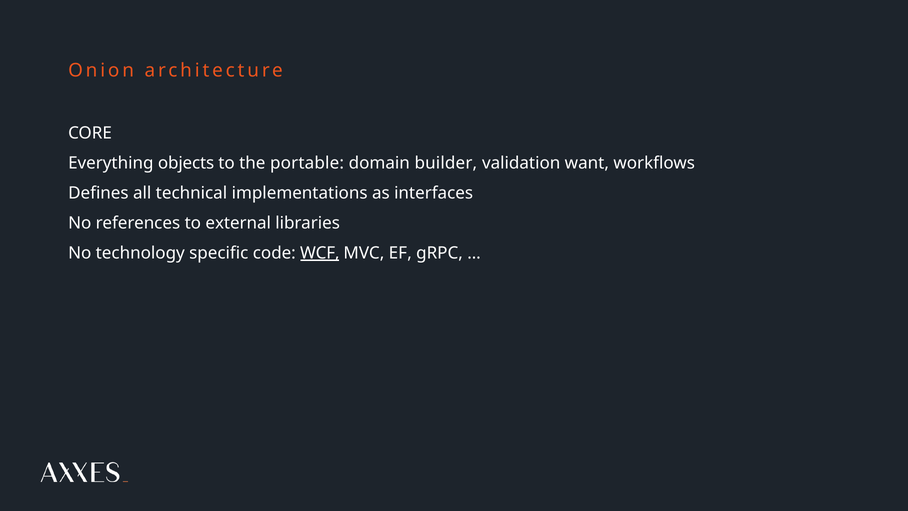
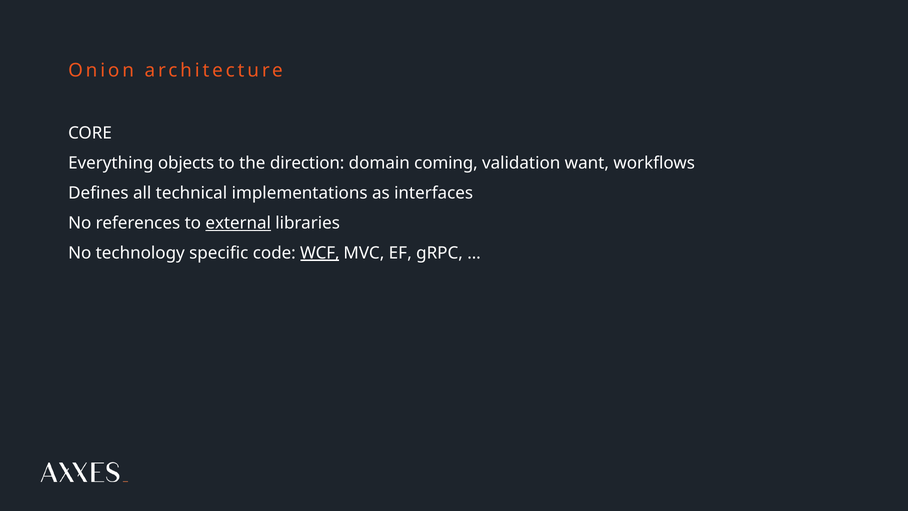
portable: portable -> direction (307, 163)
builder: builder -> coming (446, 163)
external underline: none -> present (238, 223)
